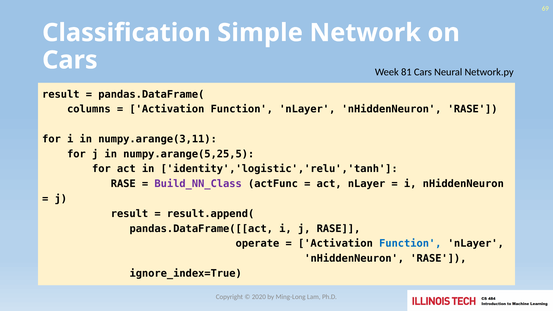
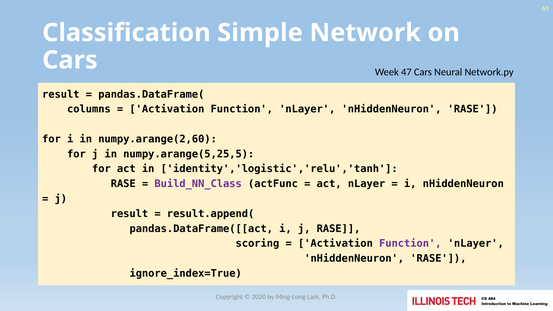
81: 81 -> 47 (406, 72)
numpy.arange(3,11: numpy.arange(3,11 -> numpy.arange(2,60 (158, 139)
operate: operate -> scoring (257, 244)
Function colour: blue -> purple (410, 244)
